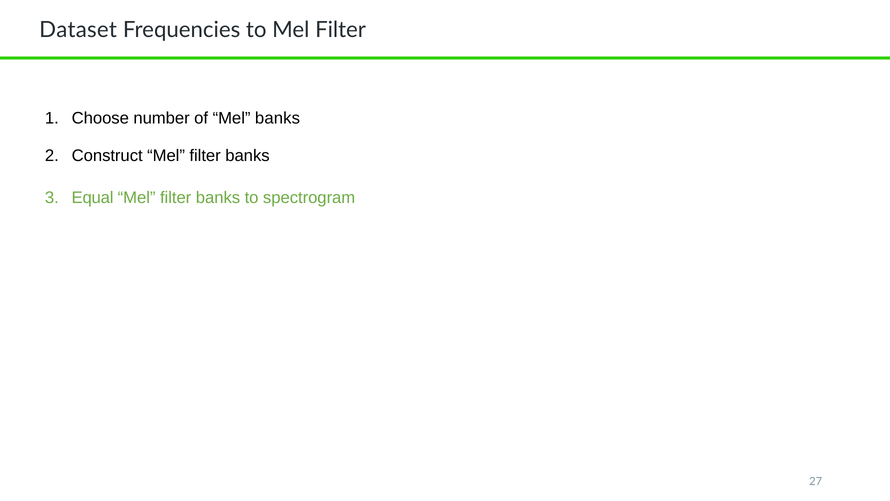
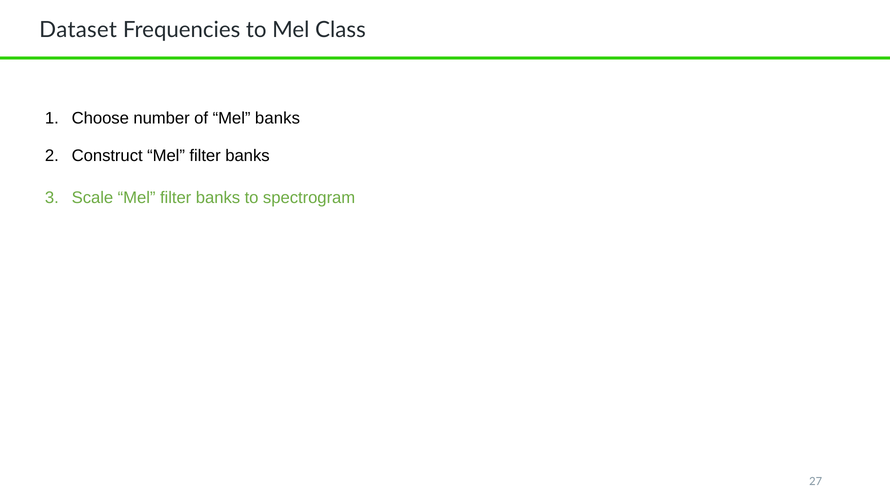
to Mel Filter: Filter -> Class (340, 30)
Equal: Equal -> Scale (92, 198)
